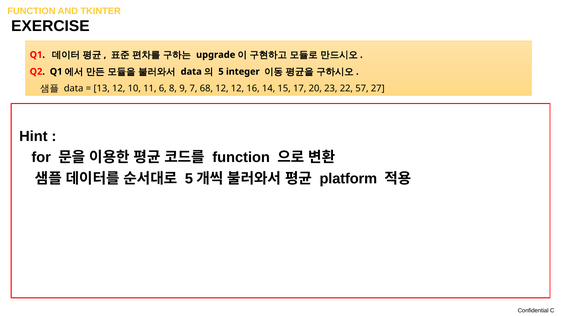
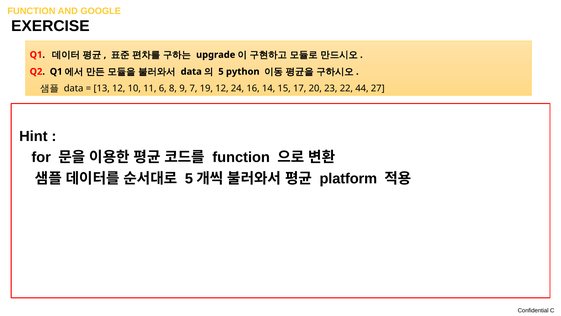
TKINTER: TKINTER -> GOOGLE (101, 11)
integer: integer -> python (243, 72)
68: 68 -> 19 (206, 88)
12 12: 12 -> 24 (237, 88)
57: 57 -> 44 (362, 88)
